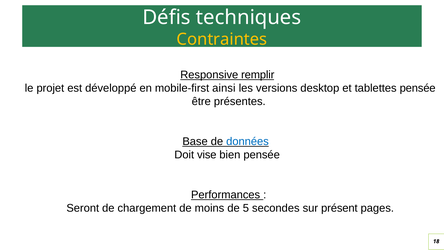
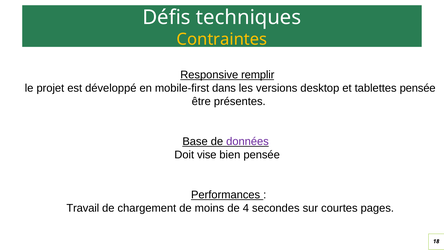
ainsi: ainsi -> dans (224, 88)
données colour: blue -> purple (247, 141)
Seront: Seront -> Travail (83, 208)
5: 5 -> 4 (246, 208)
présent: présent -> courtes (339, 208)
